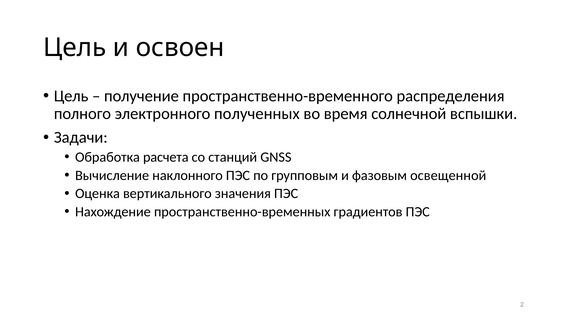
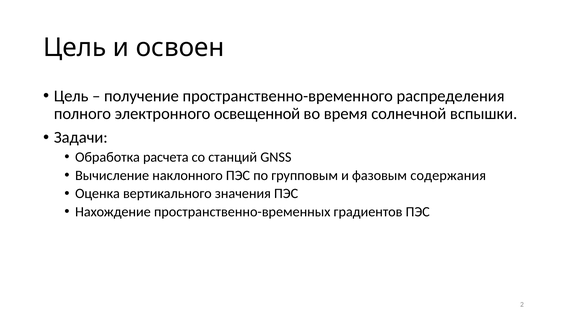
полученных: полученных -> освещенной (257, 114)
освещенной: освещенной -> содержания (448, 175)
